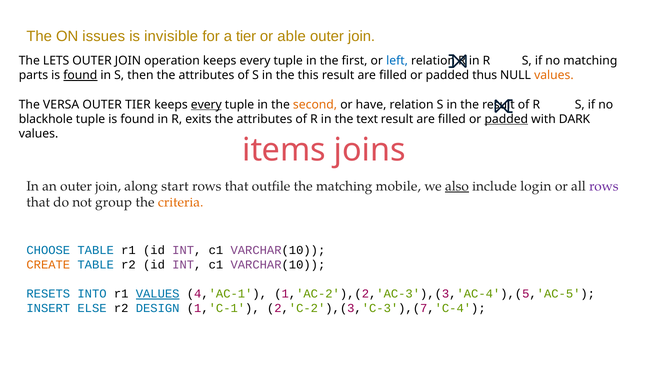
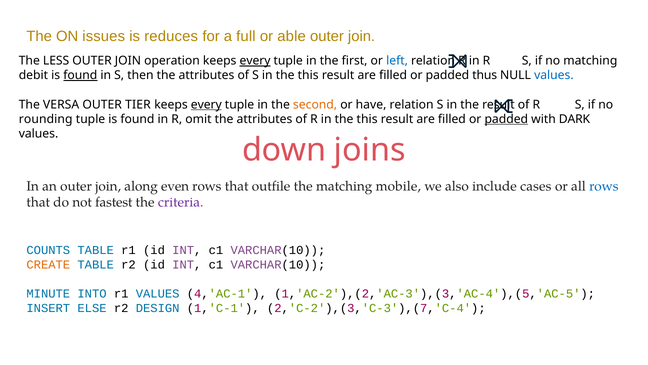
invisible: invisible -> reduces (171, 36)
a tier: tier -> full (246, 36)
LETS: LETS -> LESS (56, 61)
every underline: none -> present (255, 61)
parts: parts -> debit (33, 75)
values colour: orange -> blue (554, 75)
blackhole: blackhole -> rounding (46, 119)
exits: exits -> omit (198, 119)
R in the text: text -> this (367, 119)
items: items -> down (284, 150)
start: start -> even (175, 186)
also underline: present -> none (457, 186)
login: login -> cases (536, 186)
rows colour: purple -> blue (604, 186)
group: group -> fastest (114, 202)
criteria colour: orange -> purple (181, 202)
CHOOSE: CHOOSE -> COUNTS (48, 250)
RESETS: RESETS -> MINUTE (48, 293)
VALUES underline: present -> none (158, 293)
